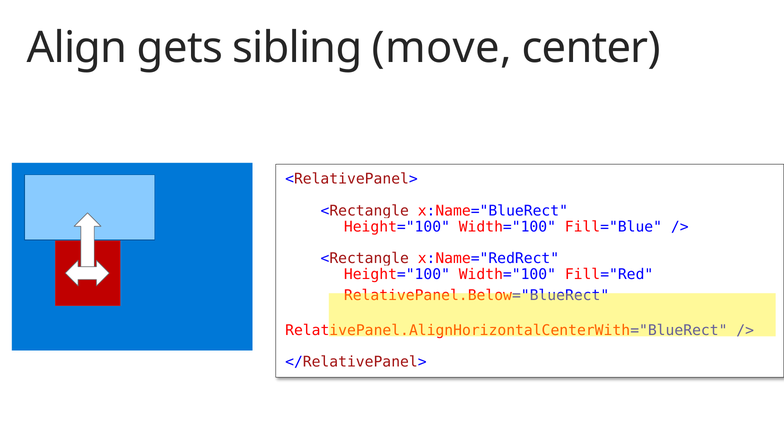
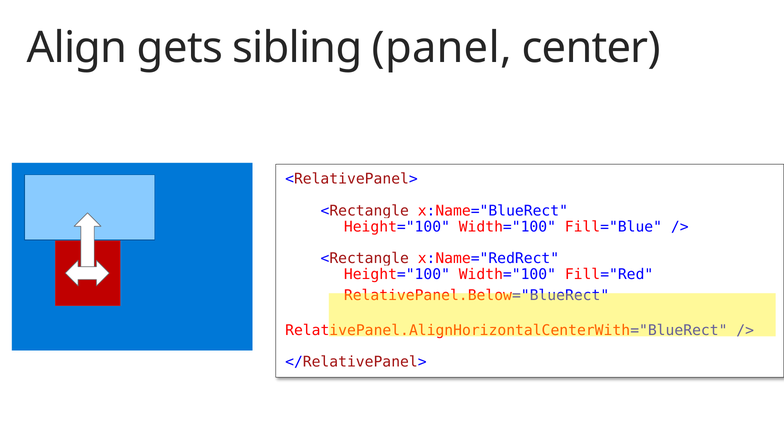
move: move -> panel (442, 48)
